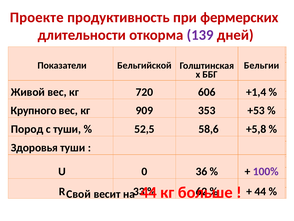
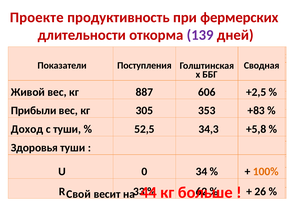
Бельгийской: Бельгийской -> Поступления (144, 65)
Бельгии: Бельгии -> Сводная (262, 65)
720: 720 -> 887 (144, 92)
+1,4: +1,4 -> +2,5 (256, 92)
Крупного: Крупного -> Прибыли (34, 110)
909: 909 -> 305 (144, 110)
+53: +53 -> +83 (256, 110)
Пород: Пород -> Доход (27, 129)
58,6: 58,6 -> 34,3 (209, 129)
36: 36 -> 34 (201, 171)
100% colour: purple -> orange (266, 171)
44: 44 -> 26 (260, 191)
